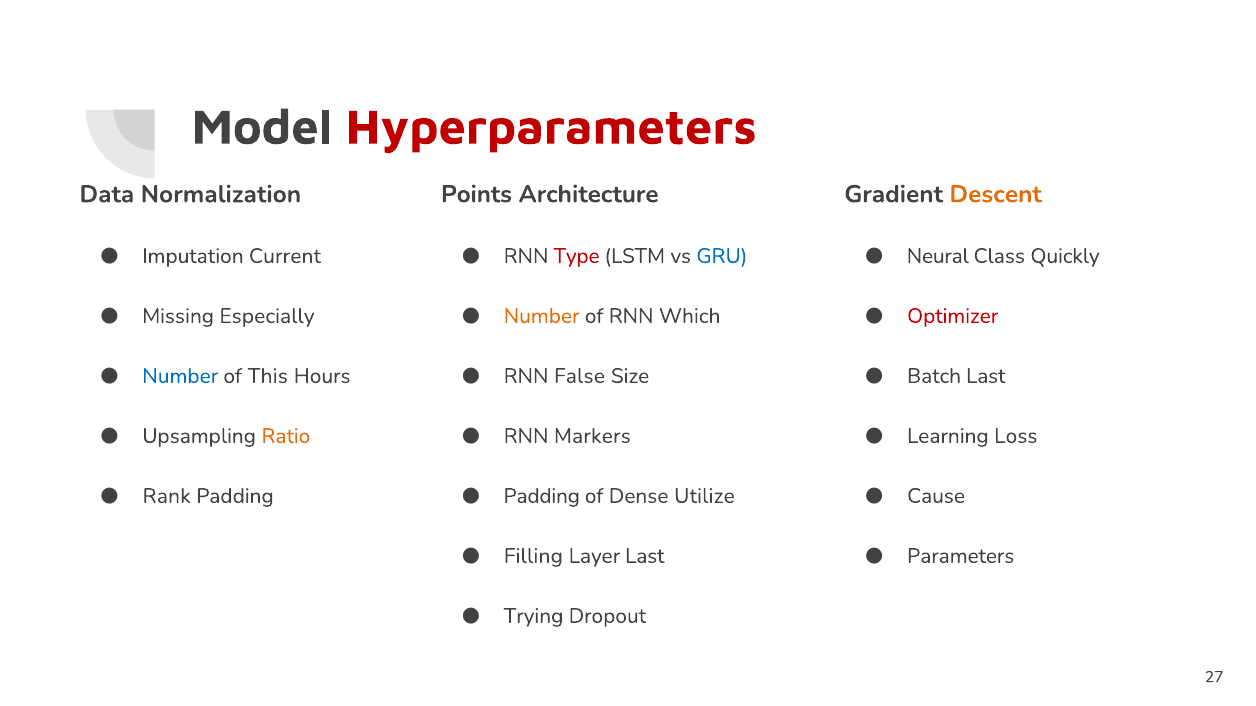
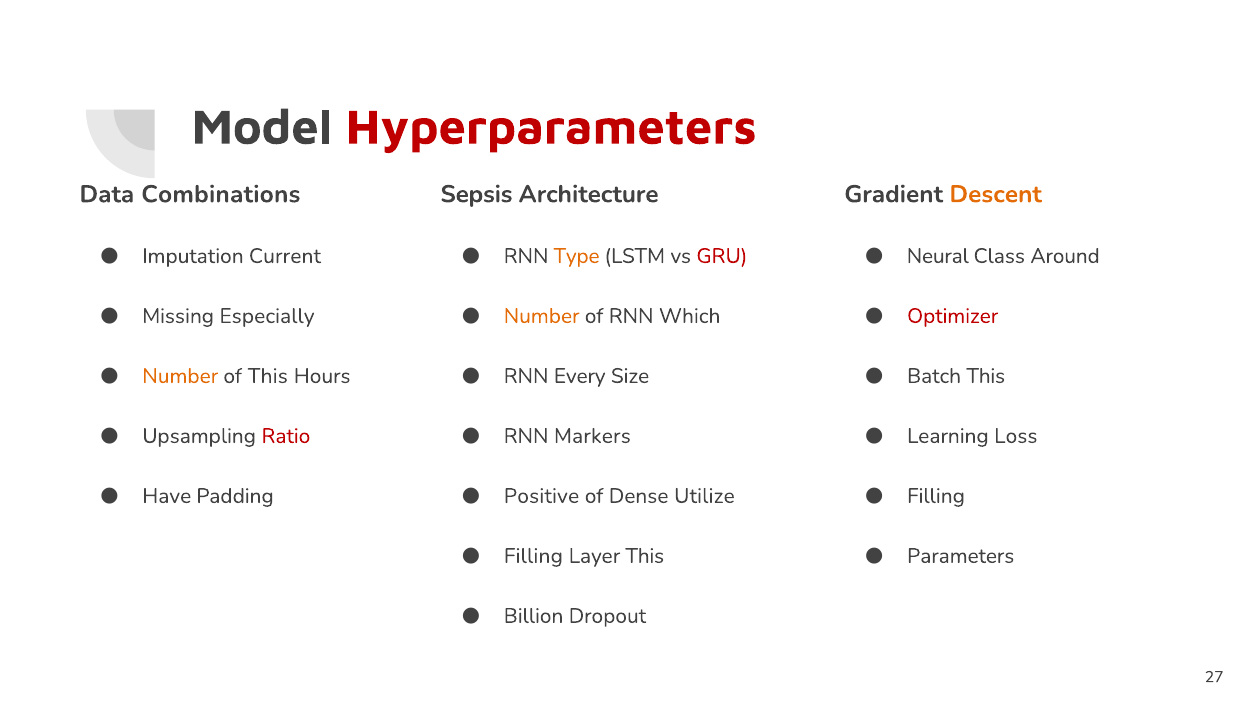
Normalization: Normalization -> Combinations (221, 194)
Points: Points -> Sepsis (477, 194)
Type colour: red -> orange (577, 256)
GRU colour: blue -> red (722, 256)
Quickly: Quickly -> Around (1065, 256)
Number colour: blue -> orange (180, 376)
False: False -> Every (580, 376)
Batch Last: Last -> This (986, 376)
Ratio colour: orange -> red (286, 436)
Padding: Padding -> Positive (542, 496)
Cause: Cause -> Filling (936, 496)
Rank: Rank -> Have (167, 496)
Layer Last: Last -> This (645, 556)
Trying: Trying -> Billion (534, 616)
